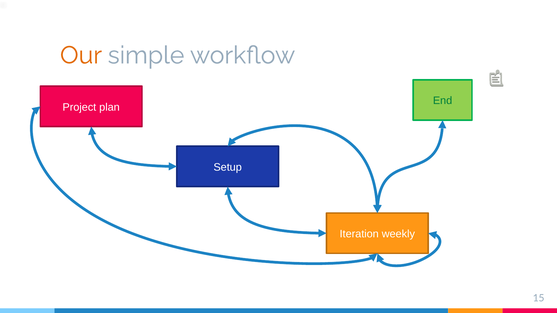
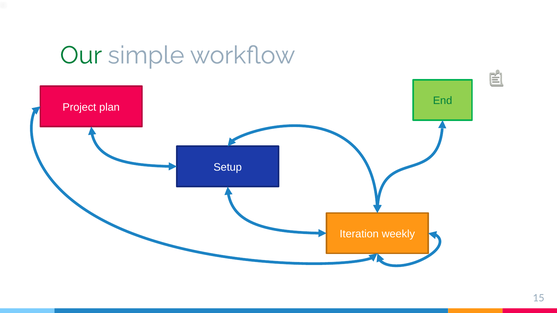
Our colour: orange -> green (81, 55)
